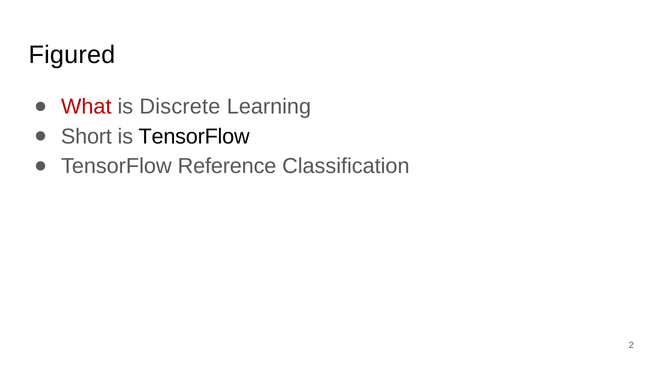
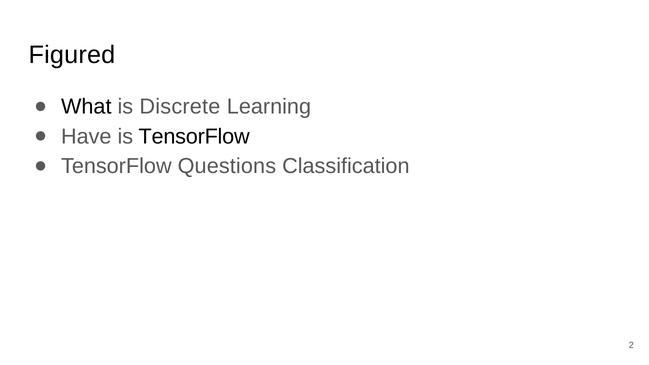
What colour: red -> black (86, 107)
Short: Short -> Have (86, 137)
Reference: Reference -> Questions (227, 166)
